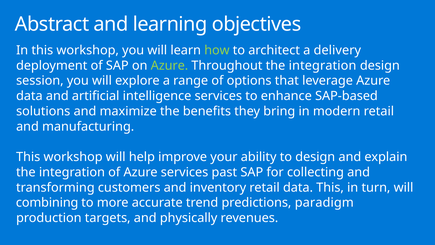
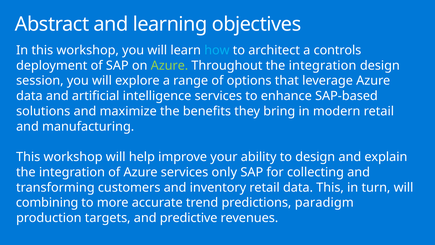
how colour: light green -> light blue (217, 50)
delivery: delivery -> controls (337, 50)
past: past -> only (224, 172)
physically: physically -> predictive (189, 218)
